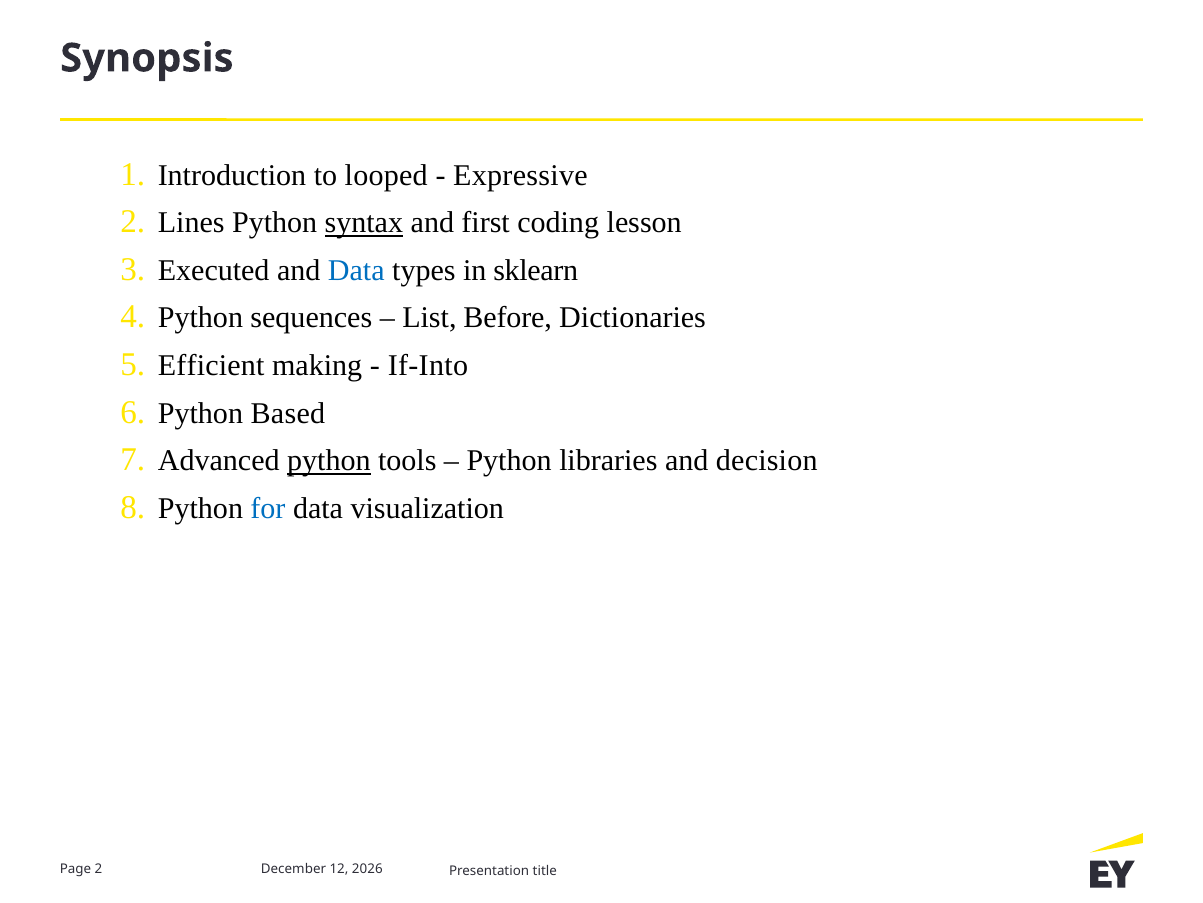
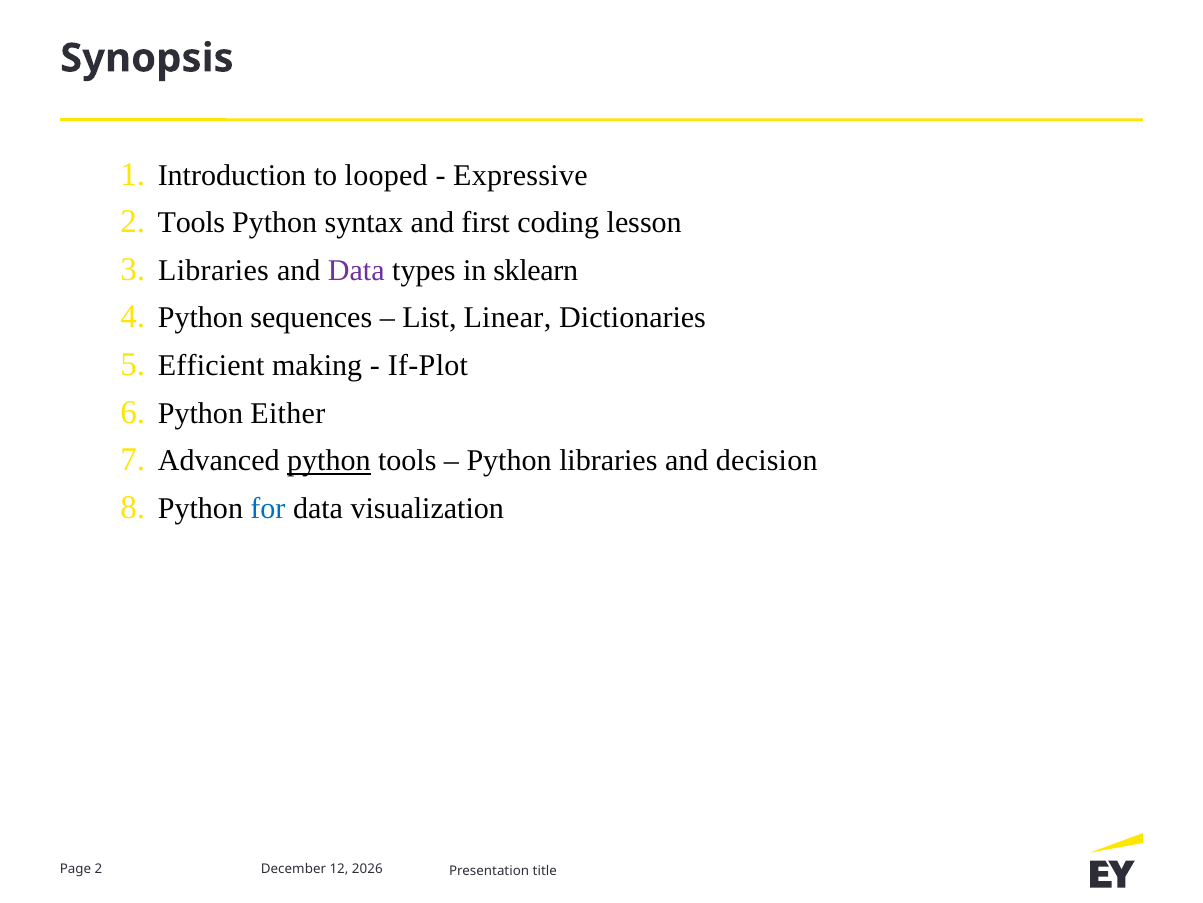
Lines: Lines -> Tools (191, 223)
syntax underline: present -> none (364, 223)
Executed: Executed -> Libraries (214, 270)
Data colour: blue -> purple (356, 270)
Before: Before -> Linear (507, 318)
If-Into: If-Into -> If-Plot (428, 365)
Based: Based -> Either (288, 413)
